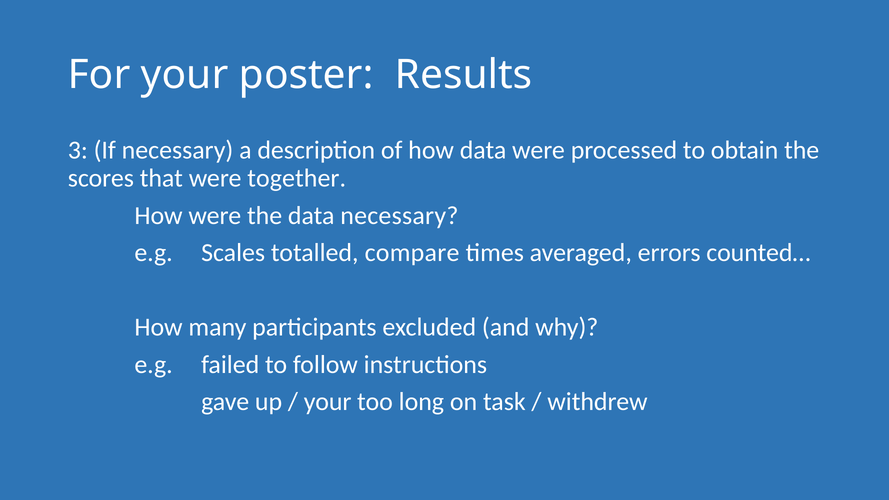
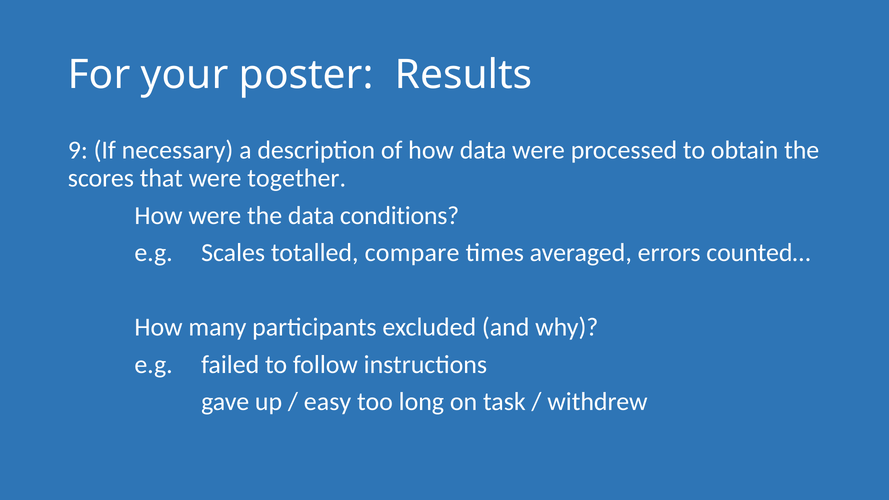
3: 3 -> 9 (78, 150)
data necessary: necessary -> conditions (400, 216)
your: your -> easy (327, 402)
